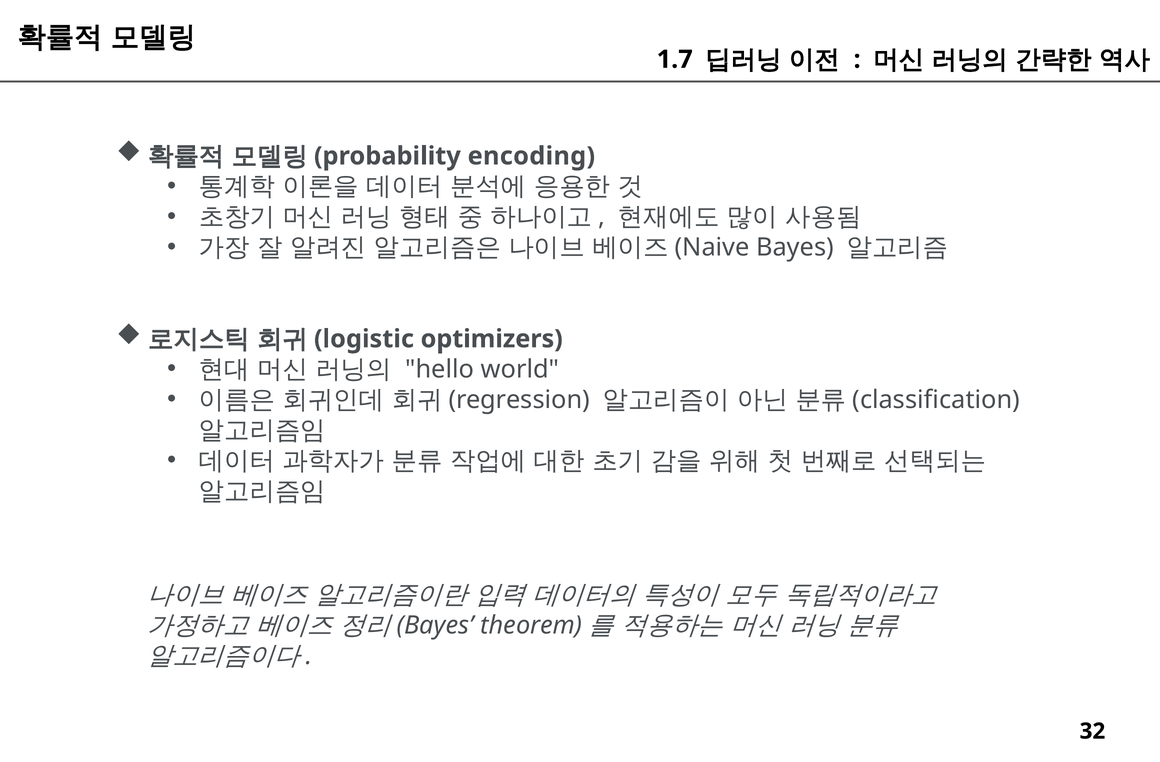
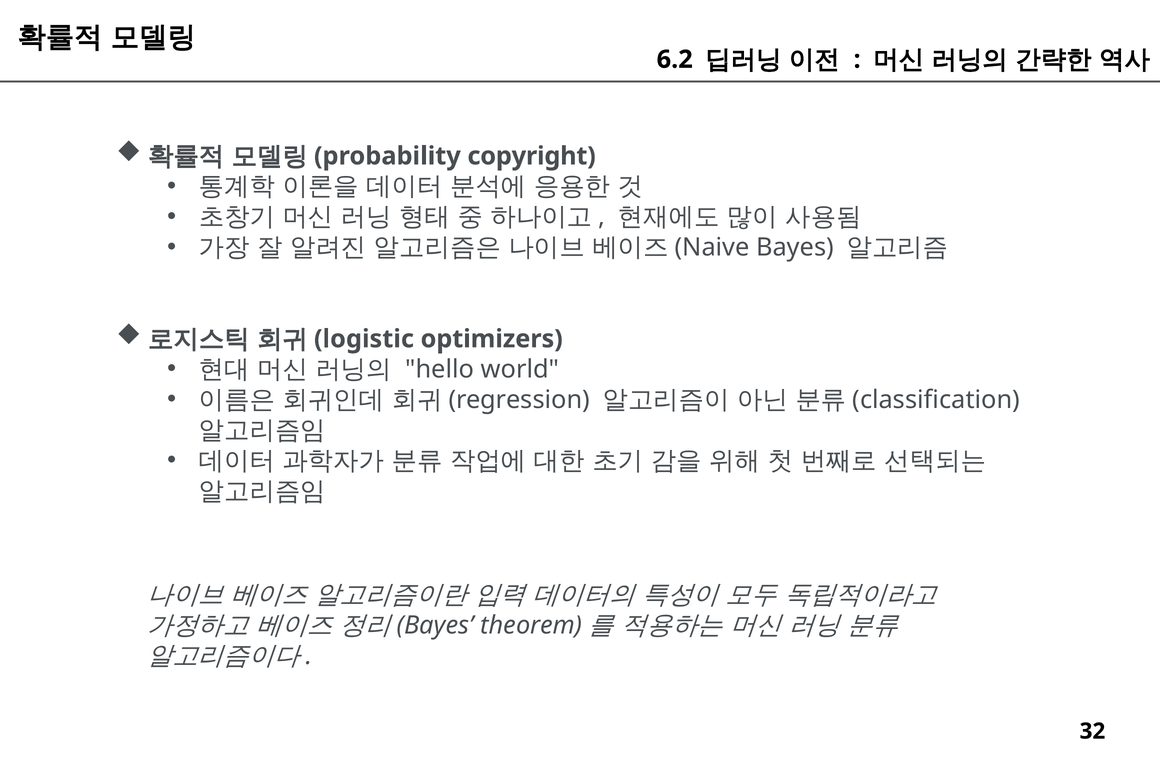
1.7: 1.7 -> 6.2 (675, 59)
encoding: encoding -> copyright (532, 156)
